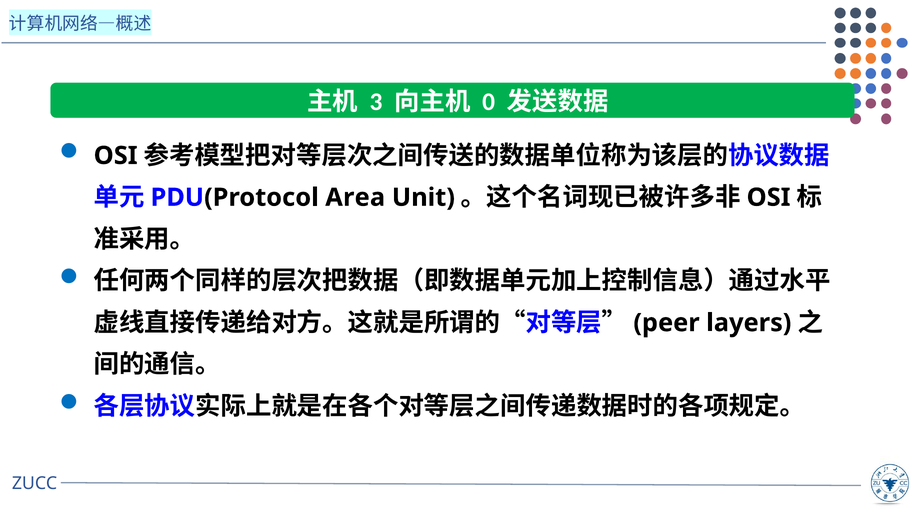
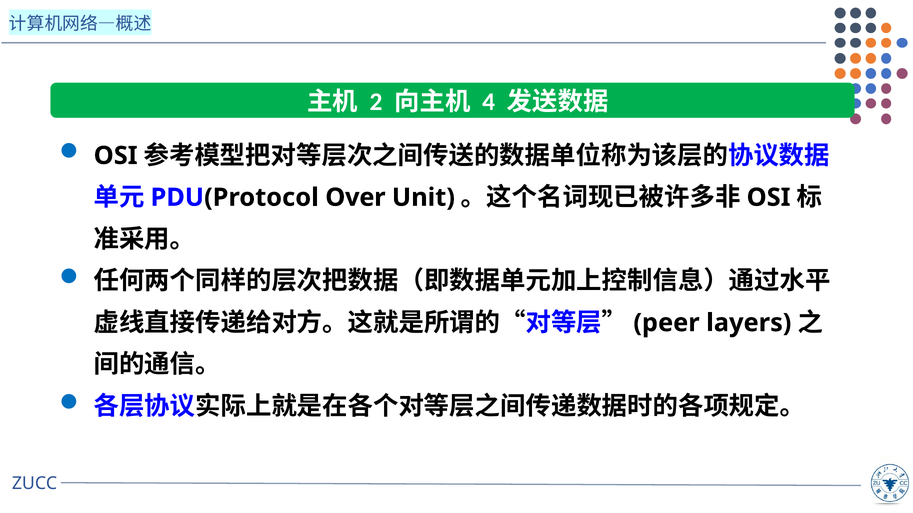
3: 3 -> 2 (376, 102)
0: 0 -> 4 (489, 102)
Area: Area -> Over (355, 198)
